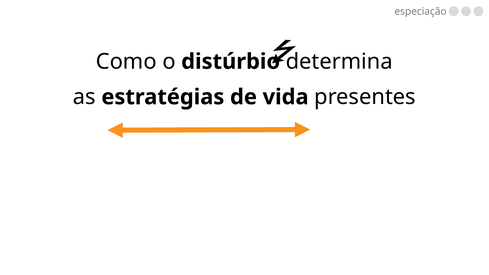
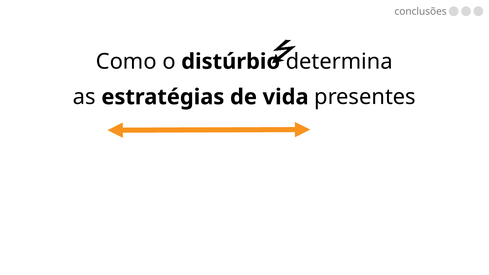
especiação: especiação -> conclusões (421, 11)
